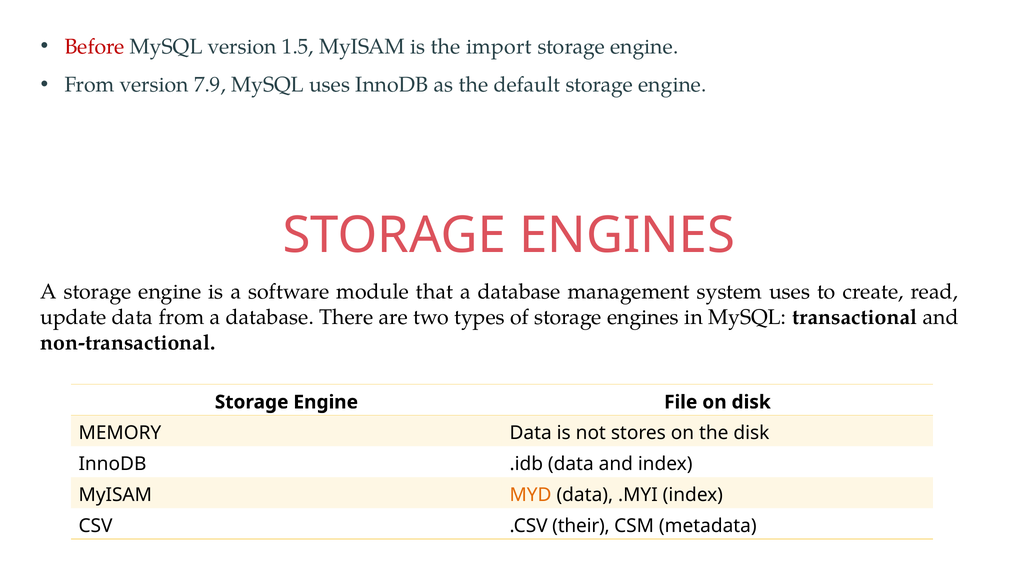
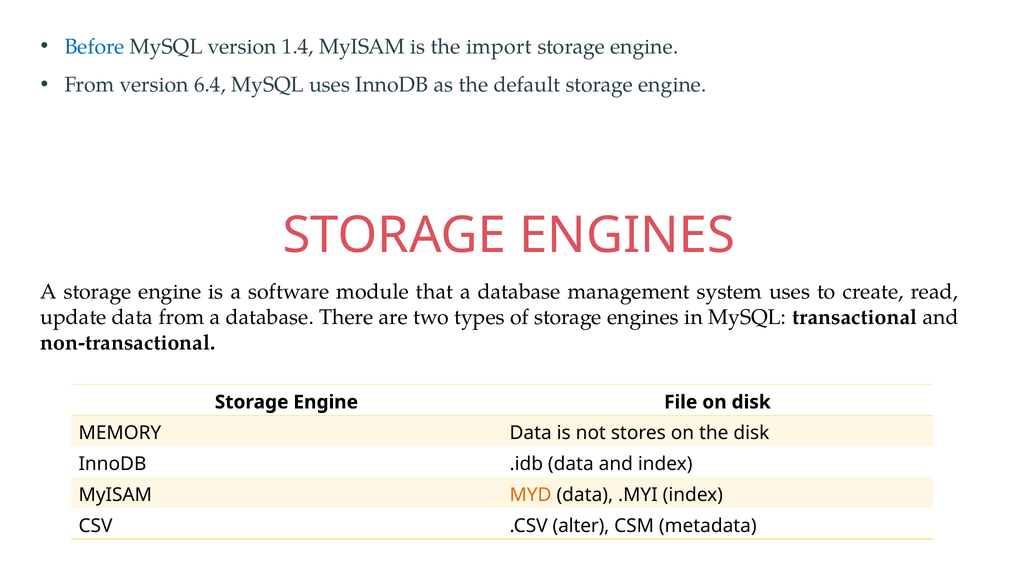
Before colour: red -> blue (95, 47)
1.5: 1.5 -> 1.4 (298, 47)
7.9: 7.9 -> 6.4 (210, 85)
their: their -> alter (581, 526)
